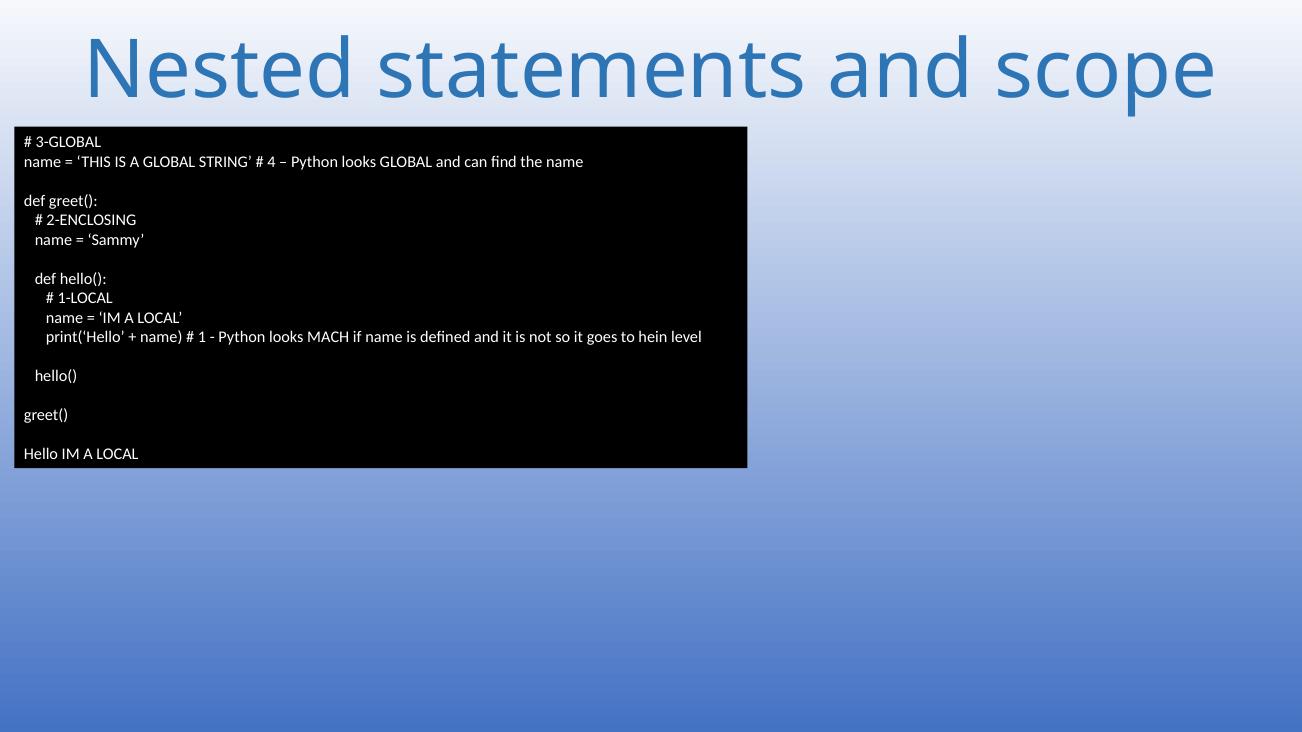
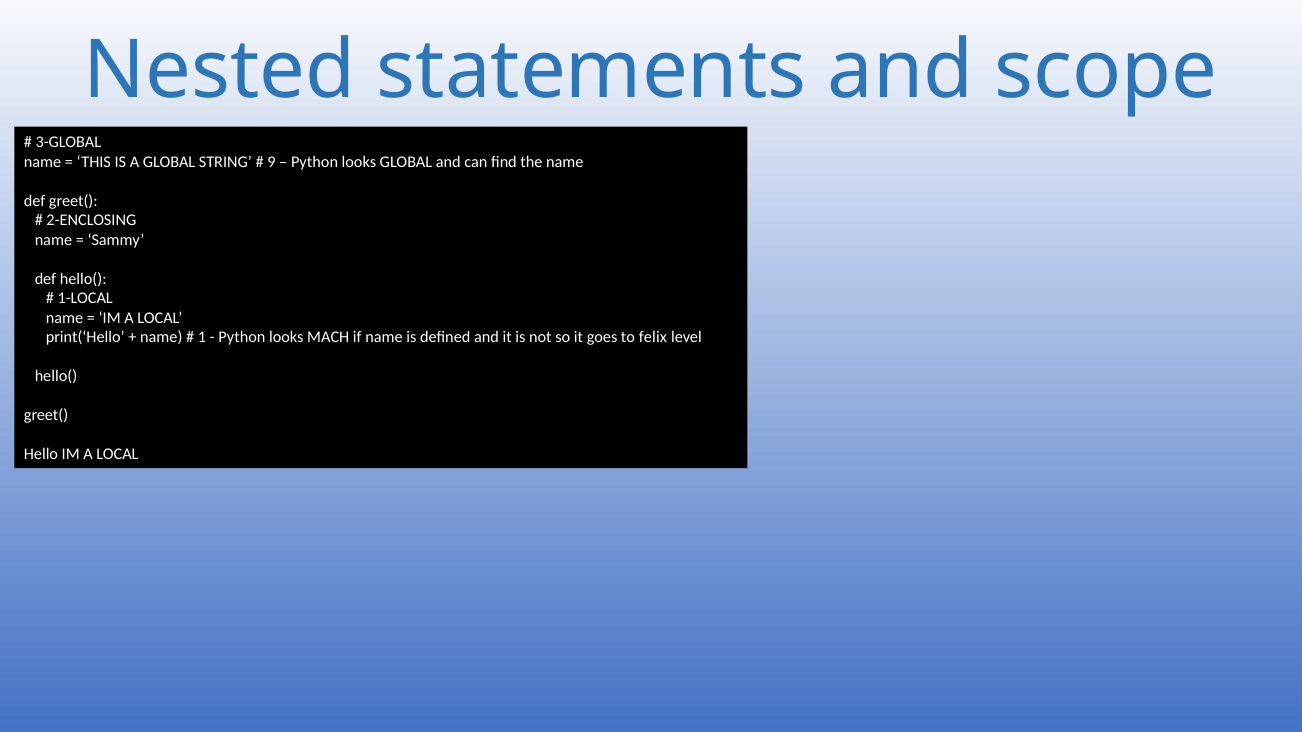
4: 4 -> 9 (271, 162)
hein: hein -> felix (653, 338)
